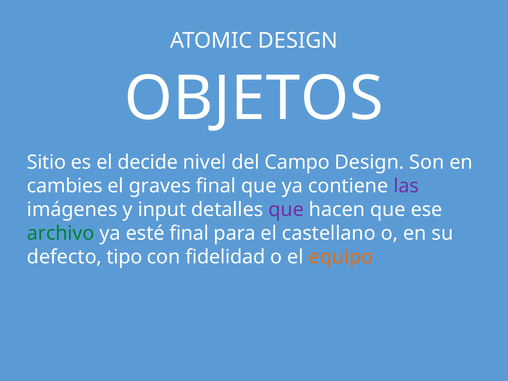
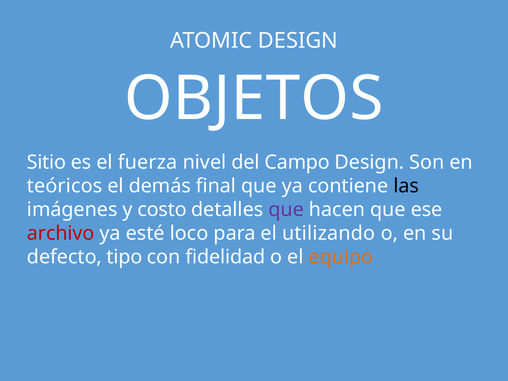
decide: decide -> fuerza (148, 162)
cambies: cambies -> teóricos (65, 186)
graves: graves -> demás (160, 186)
las colour: purple -> black (406, 186)
input: input -> costo (162, 210)
archivo colour: green -> red (61, 233)
esté final: final -> loco (189, 233)
castellano: castellano -> utilizando (329, 233)
